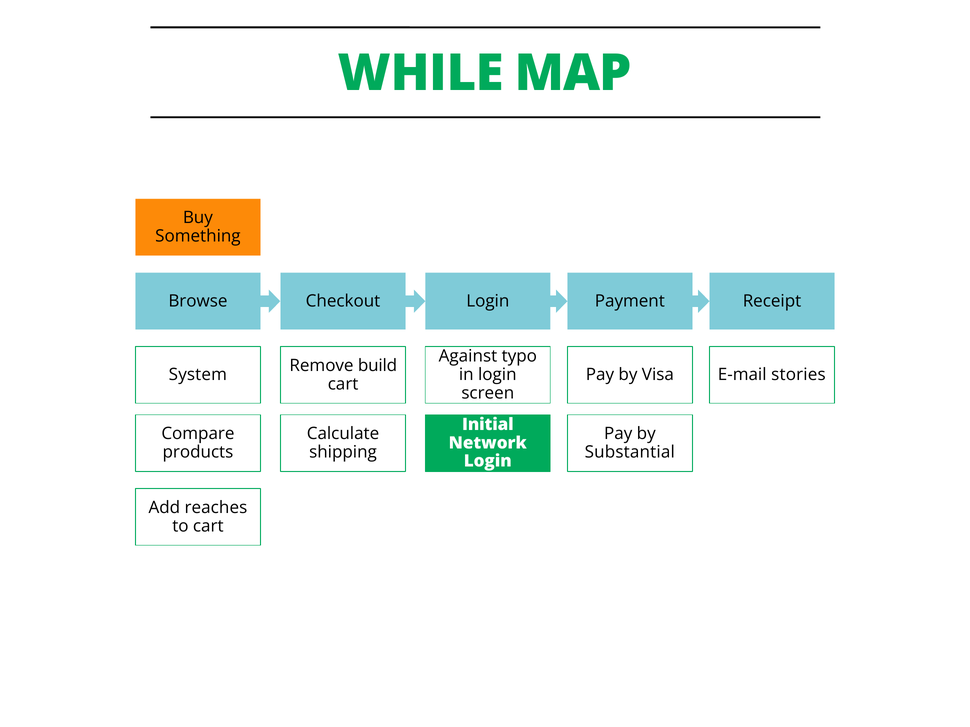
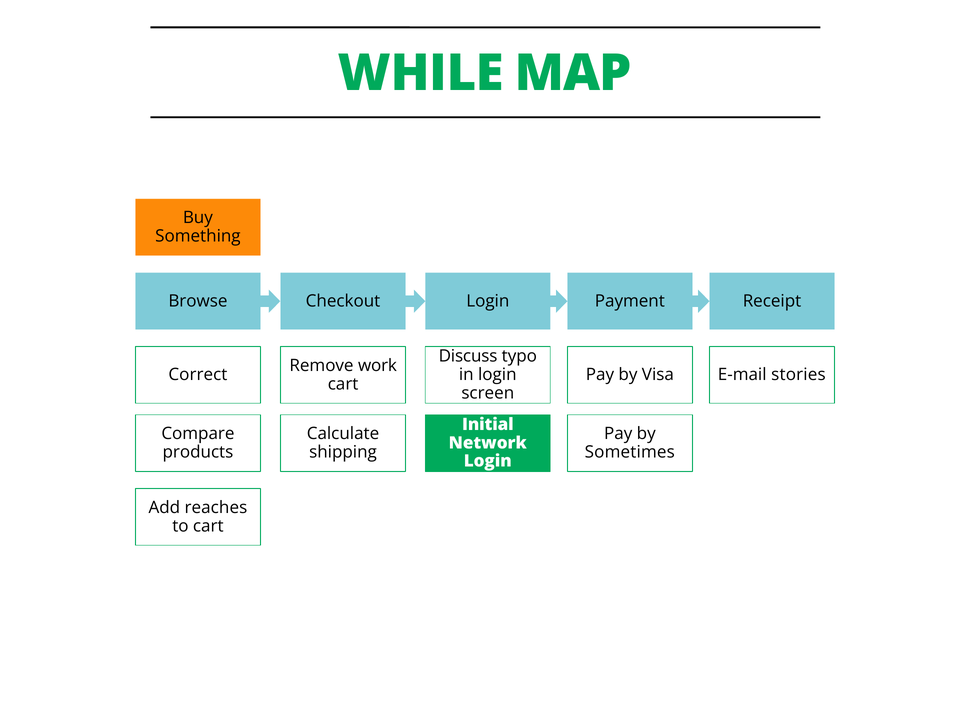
Against: Against -> Discuss (468, 357)
build: build -> work (378, 366)
System: System -> Correct (198, 375)
Substantial: Substantial -> Sometimes (630, 452)
